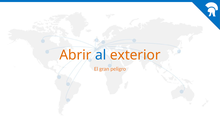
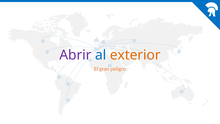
Abrir colour: orange -> purple (75, 55)
